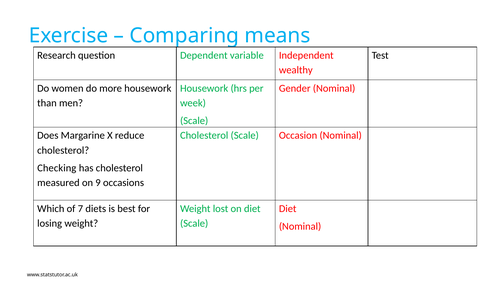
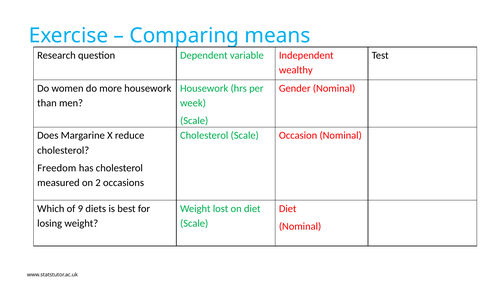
Checking: Checking -> Freedom (57, 168)
9: 9 -> 2 (98, 183)
7: 7 -> 9 (80, 209)
